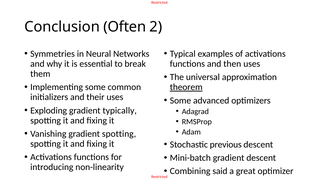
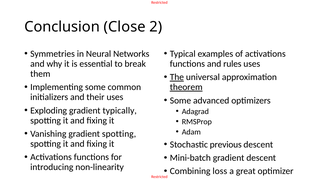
Often: Often -> Close (125, 27)
then: then -> rules (232, 64)
The underline: none -> present (177, 77)
said: said -> loss (220, 172)
